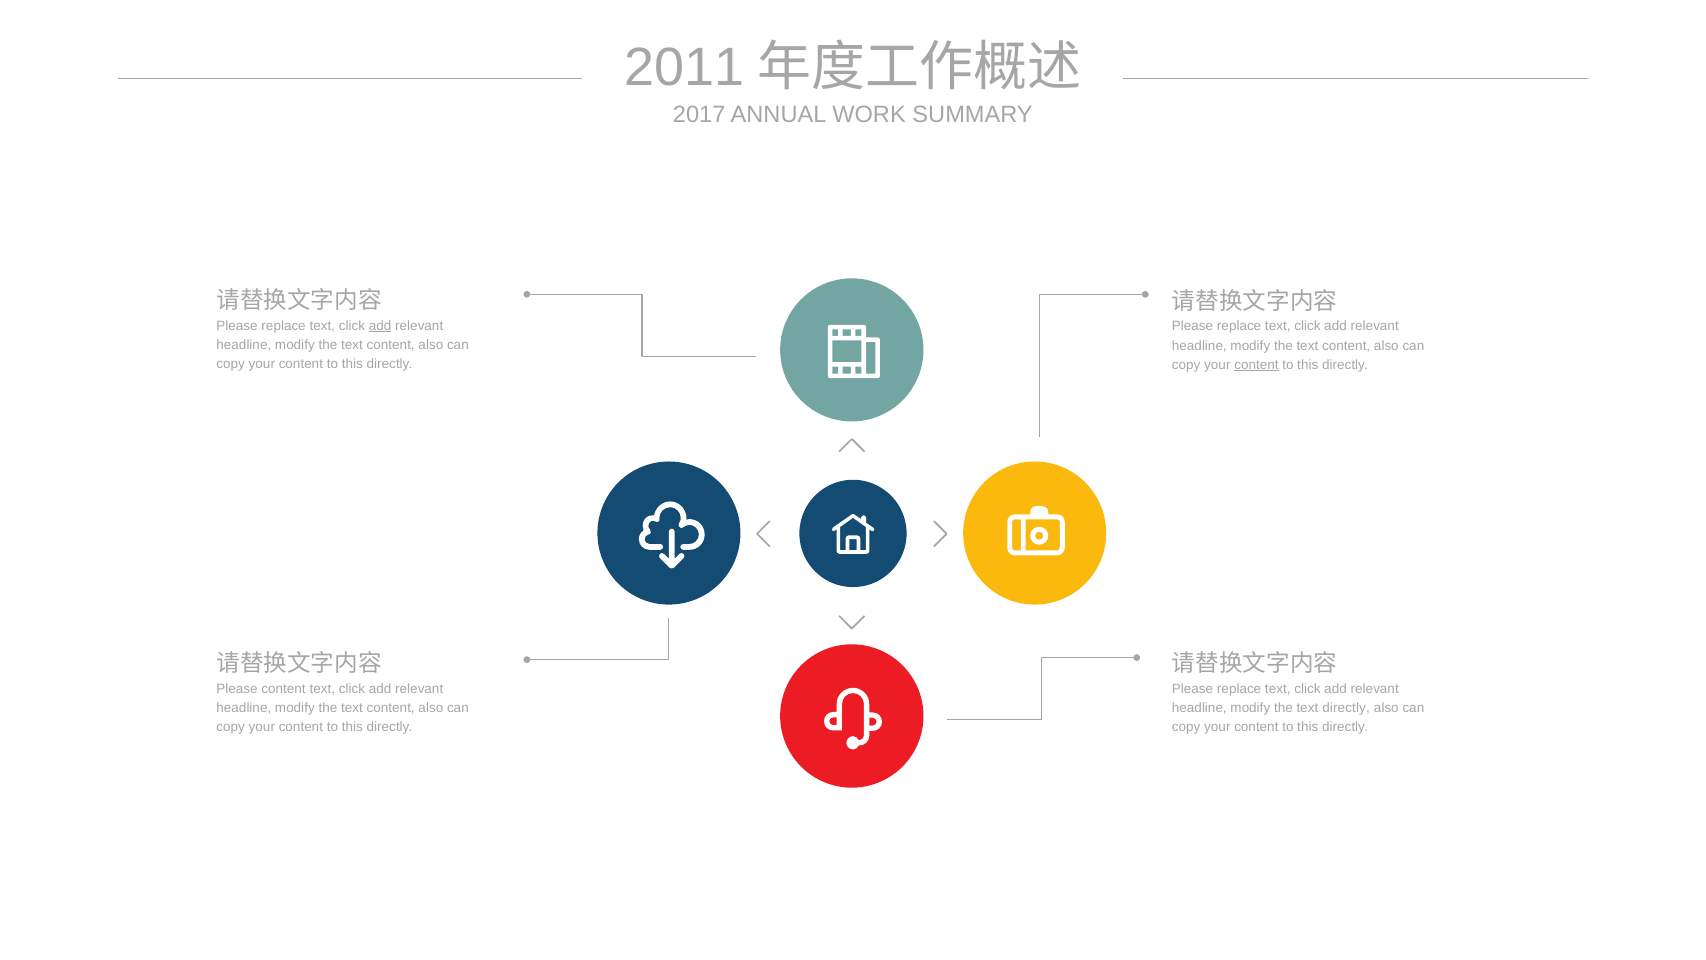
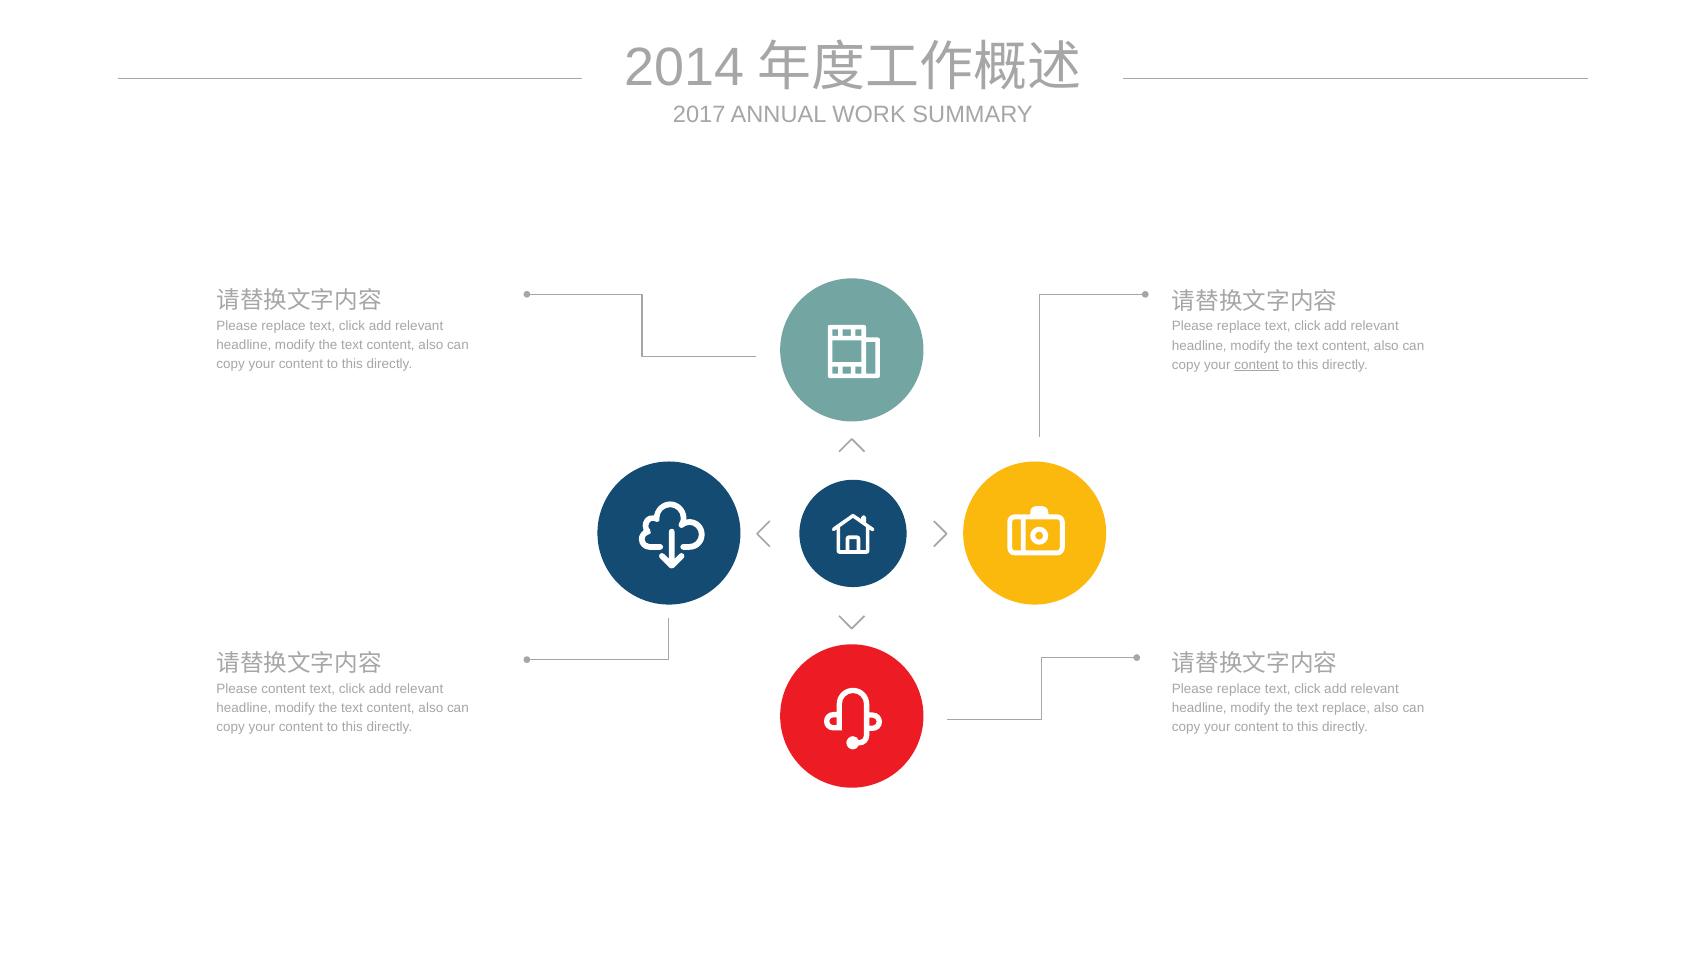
2011: 2011 -> 2014 (685, 67)
add underline: present -> none (380, 326)
text directly: directly -> replace (1346, 708)
